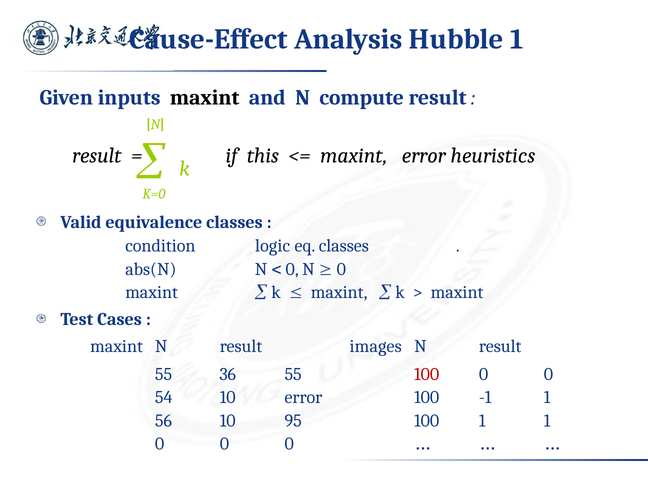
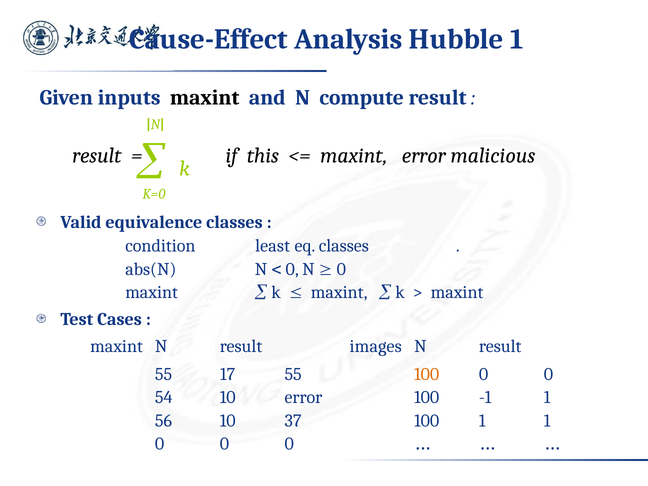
heuristics: heuristics -> malicious (493, 156)
logic: logic -> least (273, 246)
36: 36 -> 17 (228, 374)
100 colour: red -> orange (427, 374)
95: 95 -> 37 (293, 421)
